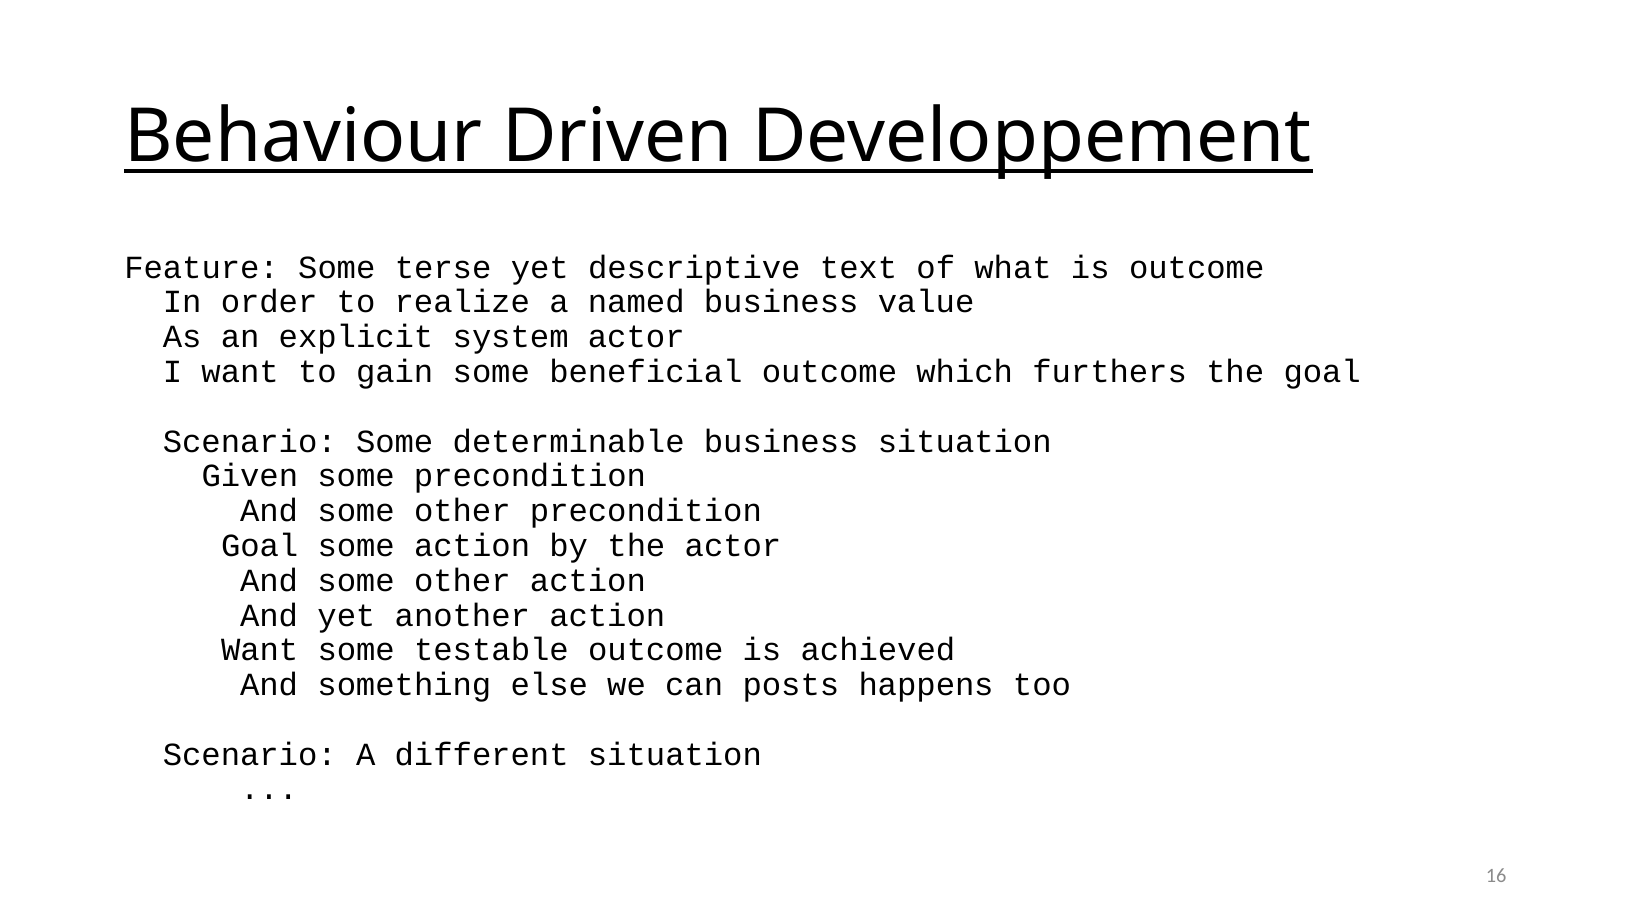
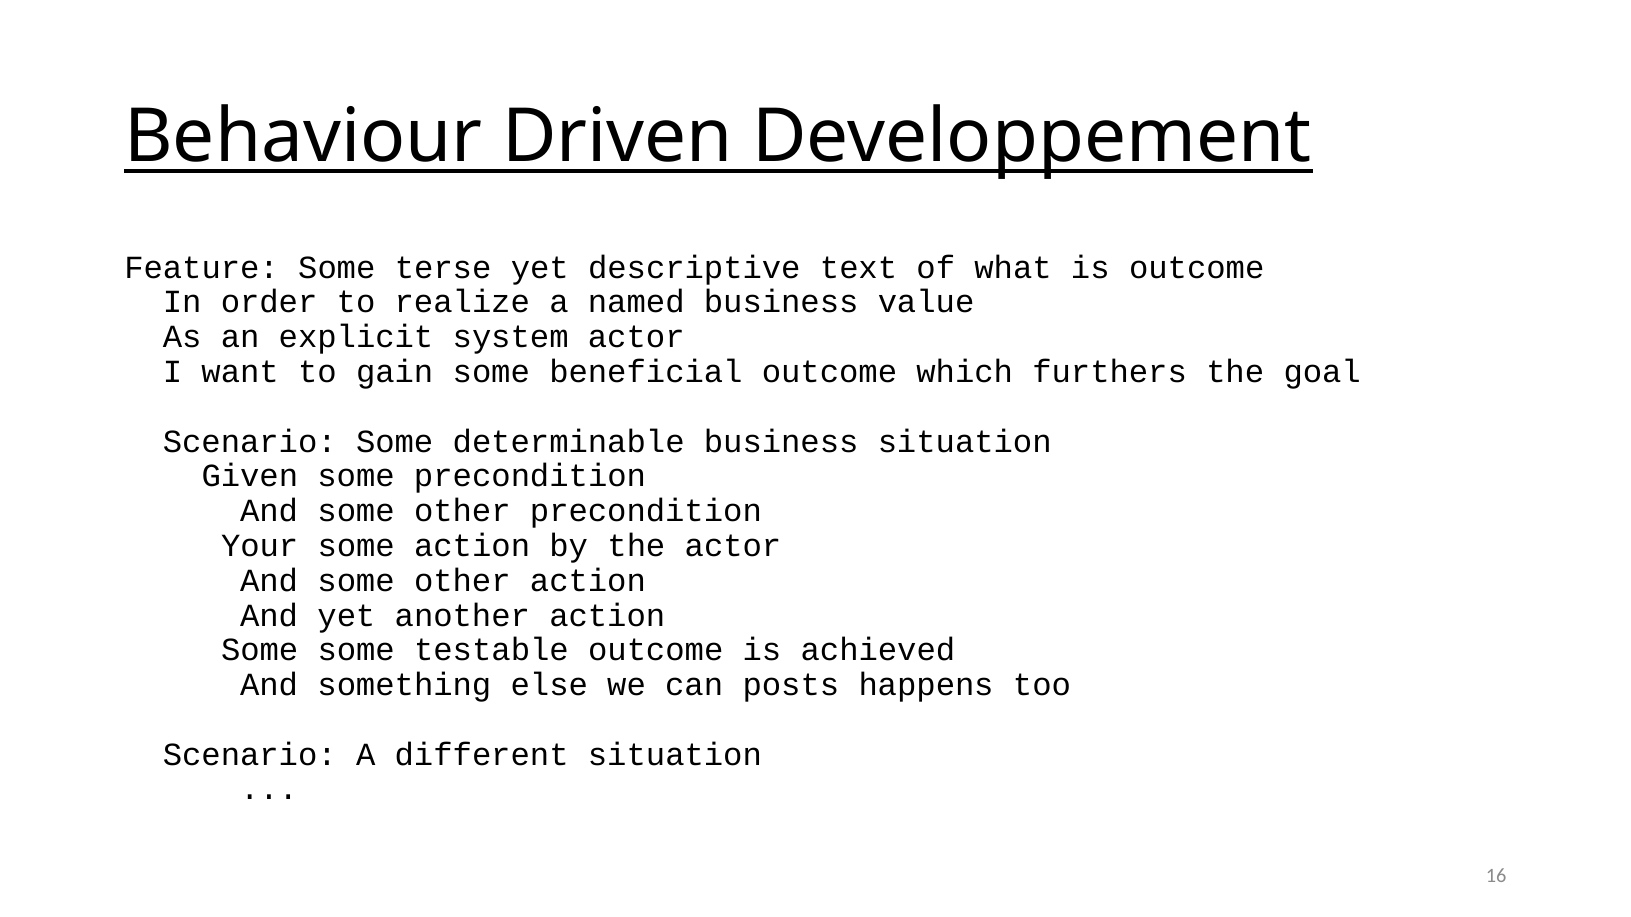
Goal: Goal -> Your (260, 546)
Want: Want -> Some (260, 650)
